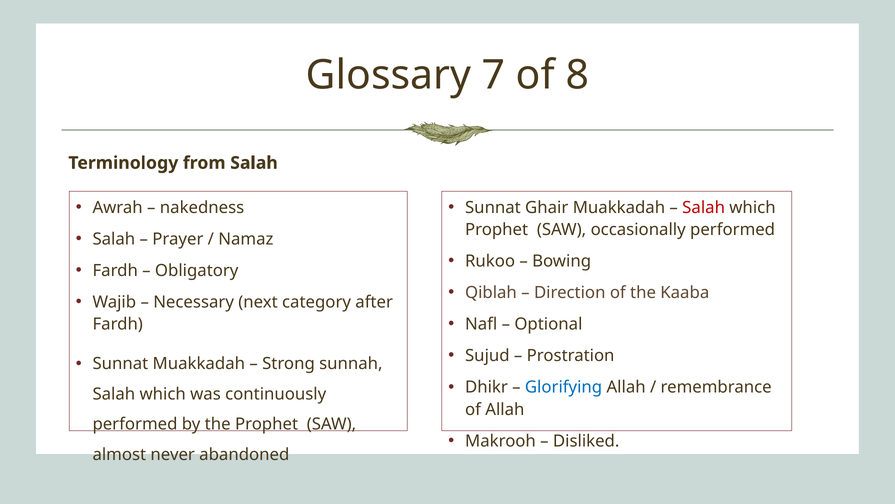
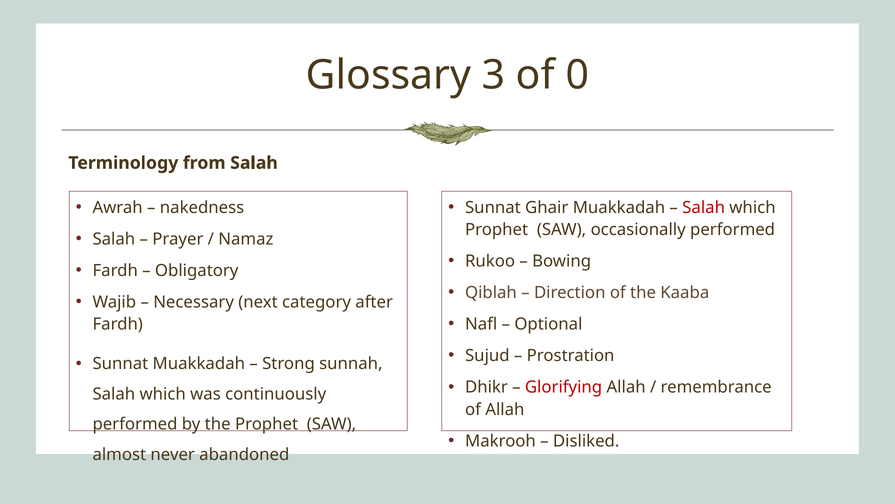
7: 7 -> 3 (494, 75)
8: 8 -> 0 (577, 75)
Glorifying colour: blue -> red (564, 387)
